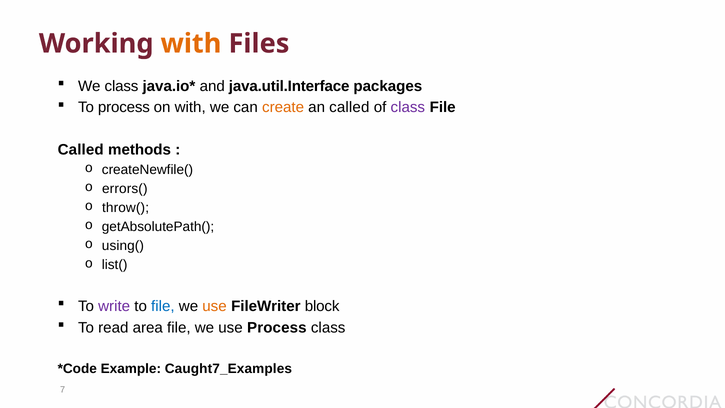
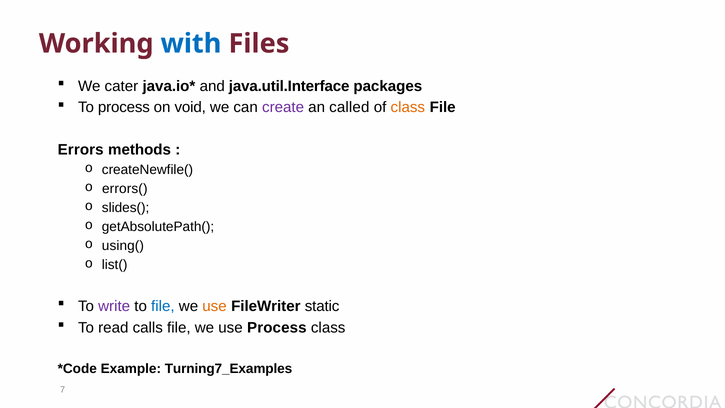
with colour: orange -> blue (191, 44)
We class: class -> cater (121, 86)
on with: with -> void (190, 107)
create colour: orange -> purple (283, 107)
class colour: purple -> orange (408, 107)
Called: Called -> Errors (81, 150)
throw(: throw( -> slides( (126, 208)
block: block -> static (322, 306)
area: area -> calls (148, 327)
Caught7_Examples: Caught7_Examples -> Turning7_Examples (229, 368)
